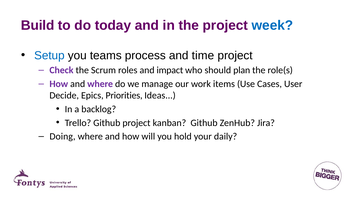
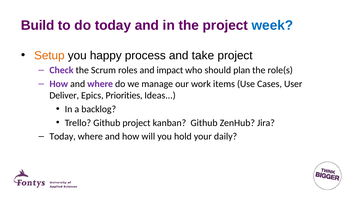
Setup colour: blue -> orange (49, 56)
teams: teams -> happy (106, 56)
time: time -> take (203, 56)
Decide: Decide -> Deliver (64, 95)
Doing: Doing -> Today (63, 136)
